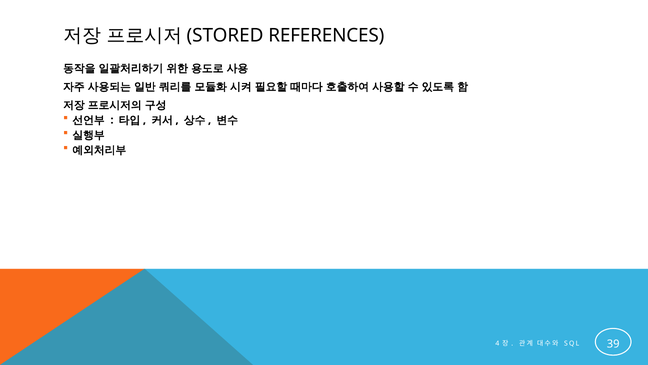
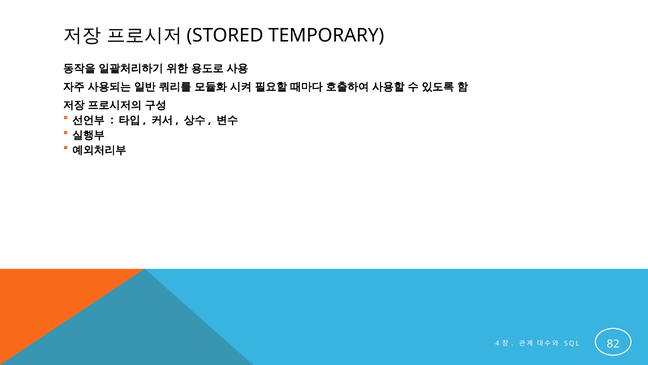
REFERENCES: REFERENCES -> TEMPORARY (326, 35)
39: 39 -> 82 (613, 344)
